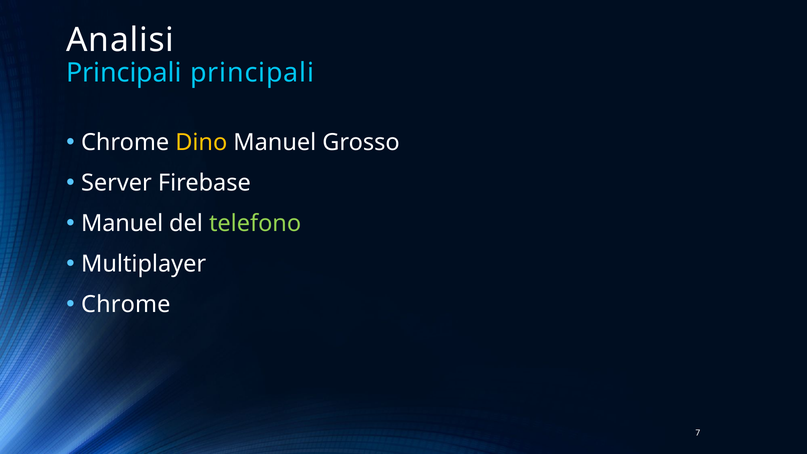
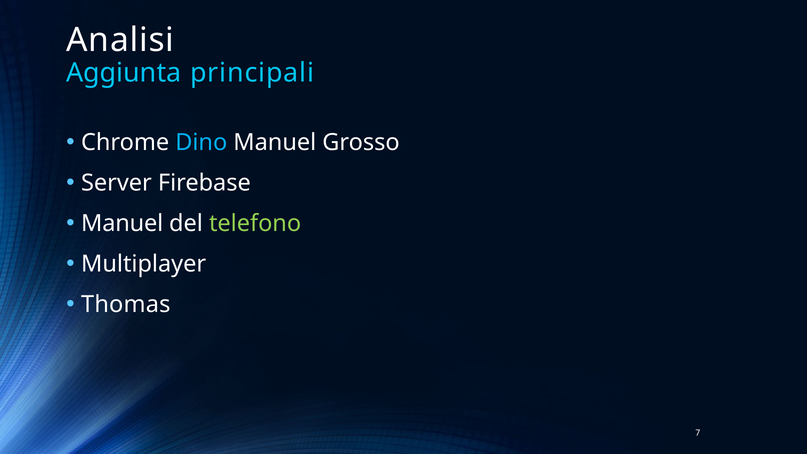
Principali: Principali -> Aggiunta (124, 73)
Dino colour: yellow -> light blue (201, 142)
Chrome: Chrome -> Thomas (126, 305)
